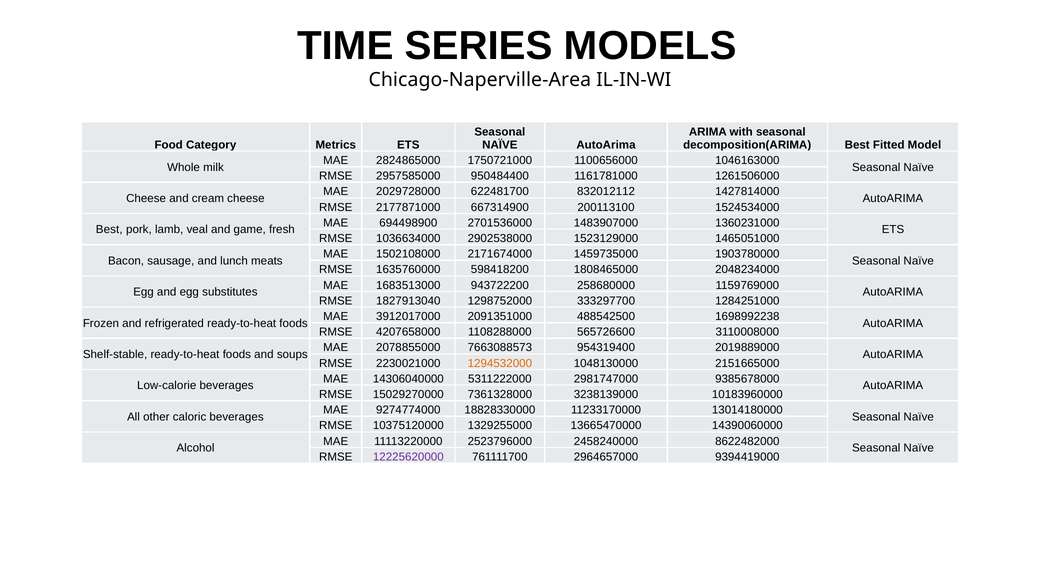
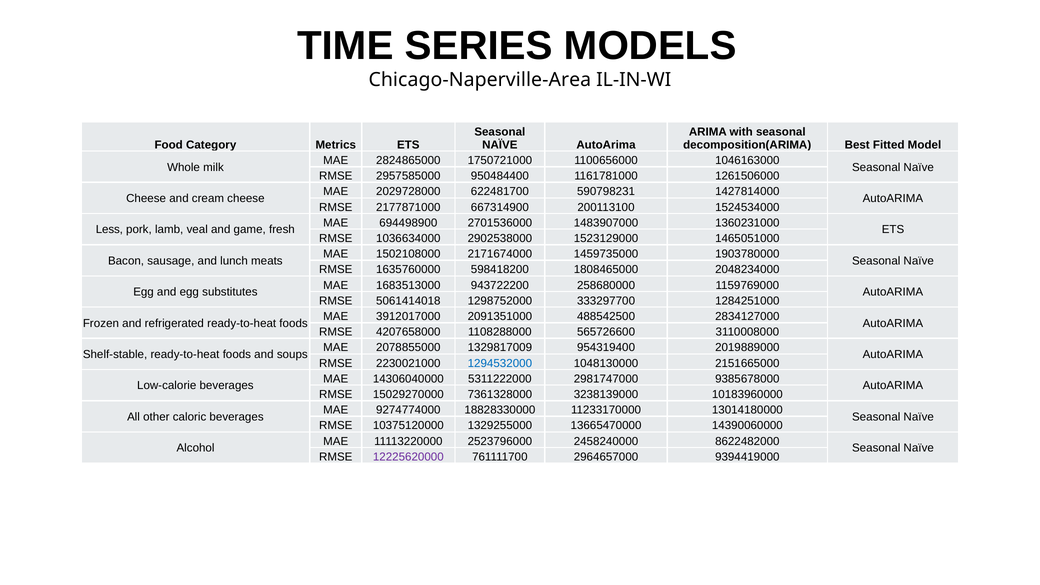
832012112: 832012112 -> 590798231 (606, 192)
Best: Best -> Less (109, 230)
1827913040: 1827913040 -> 5061414018 (408, 301)
1698992238: 1698992238 -> 2834127000 (747, 316)
7663088573: 7663088573 -> 1329817009 (500, 348)
1294532000 colour: orange -> blue (500, 363)
